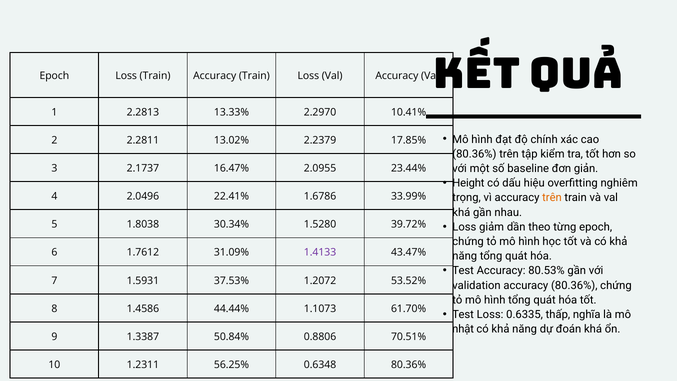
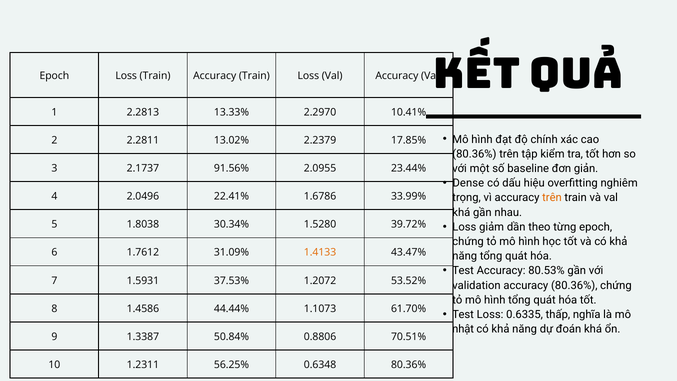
16.47%: 16.47% -> 91.56% (231, 168)
Height: Height -> Dense (468, 183)
1.4133 colour: purple -> orange (320, 252)
